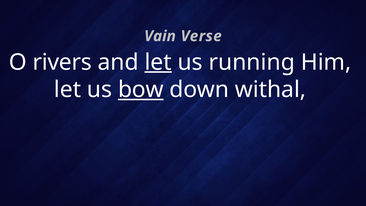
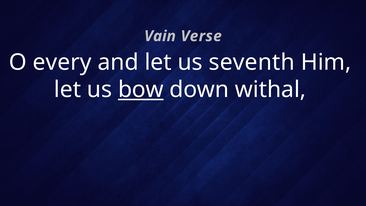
rivers: rivers -> every (62, 62)
let underline: present -> none (158, 62)
running: running -> seventh (252, 62)
